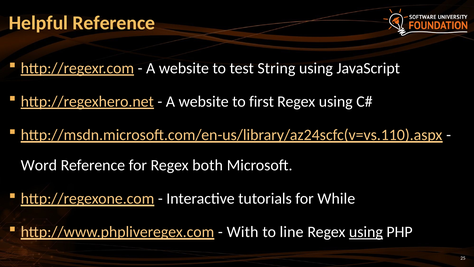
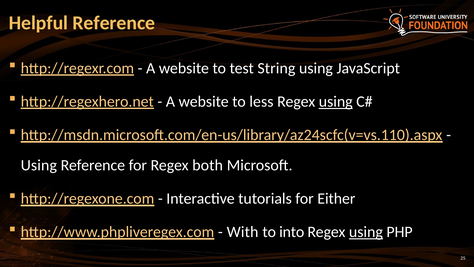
first: first -> less (261, 102)
using underline: none -> present (336, 102)
Word: Word -> Using (39, 165)
While: While -> Either (336, 199)
line: line -> into (292, 232)
